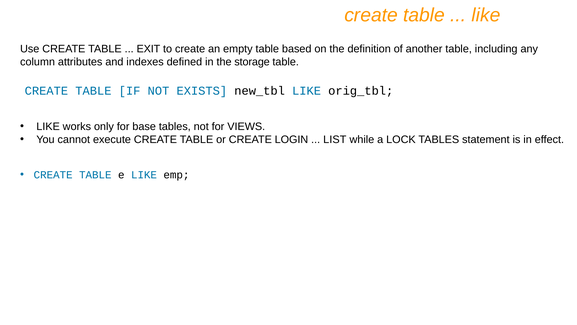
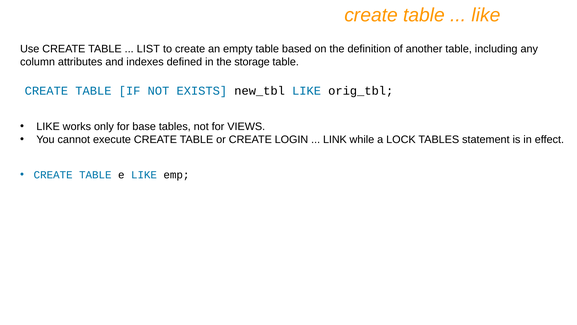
EXIT: EXIT -> LIST (148, 49)
LIST: LIST -> LINK (335, 139)
